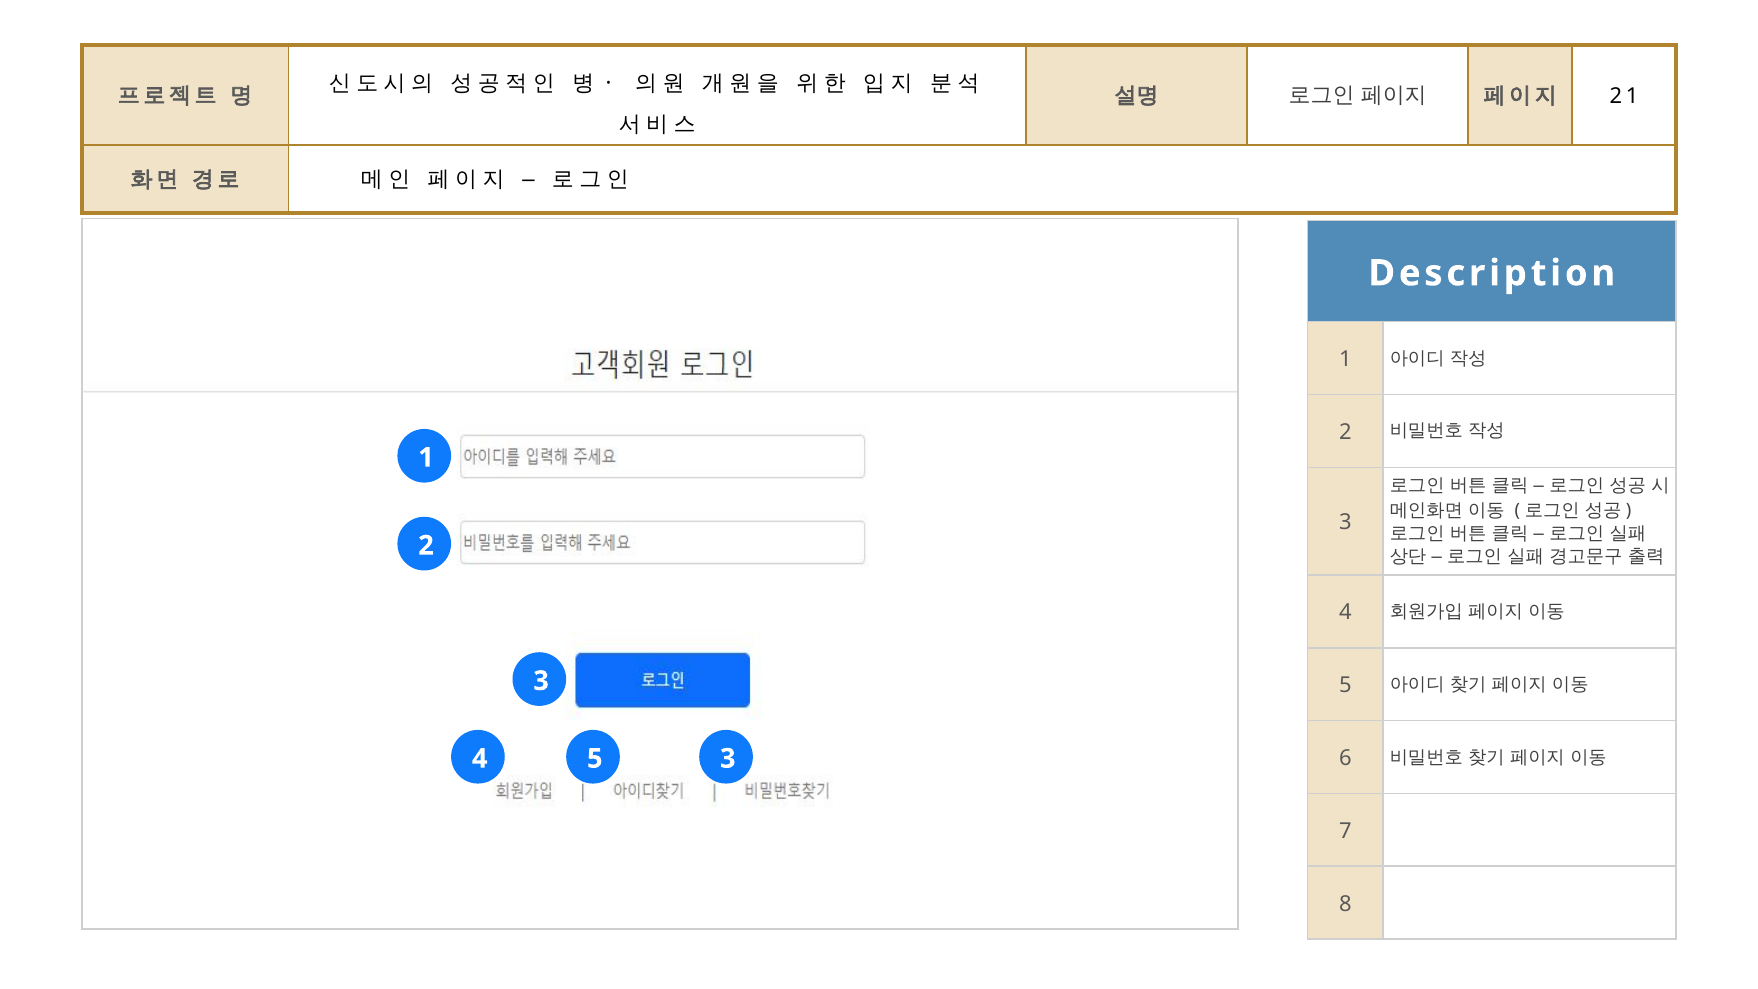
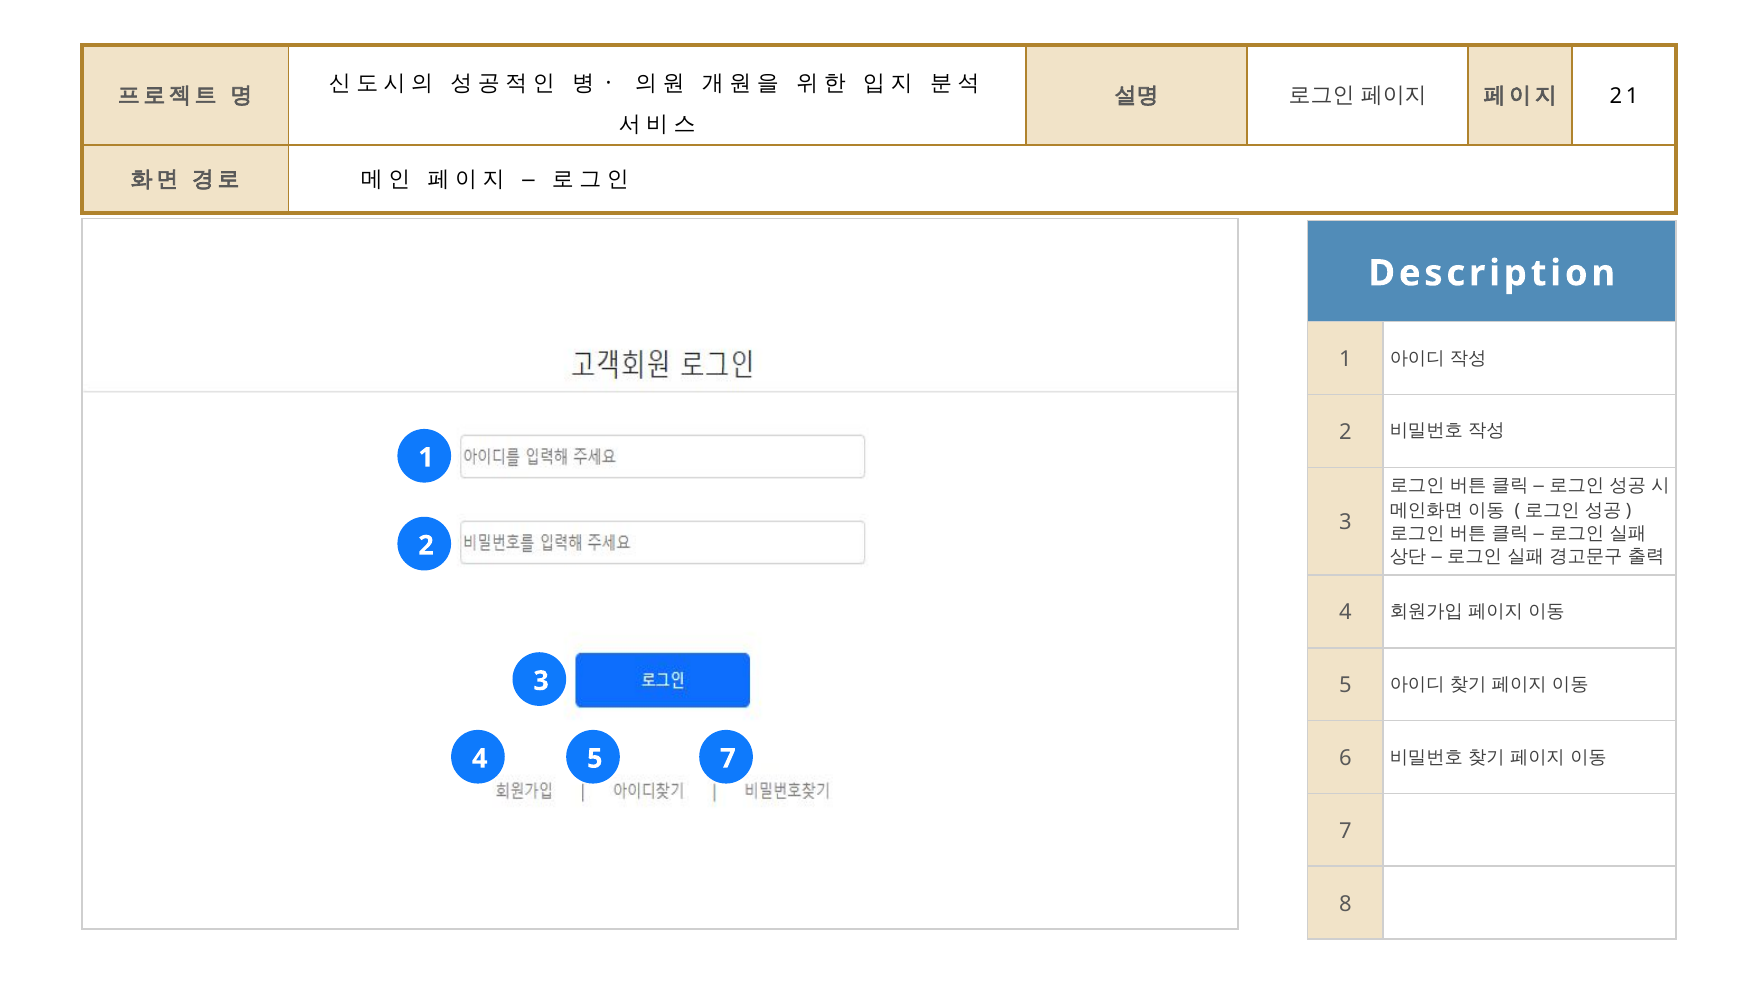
5 3: 3 -> 7 (728, 759)
